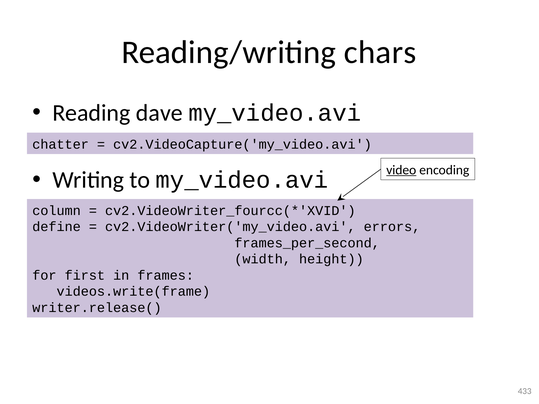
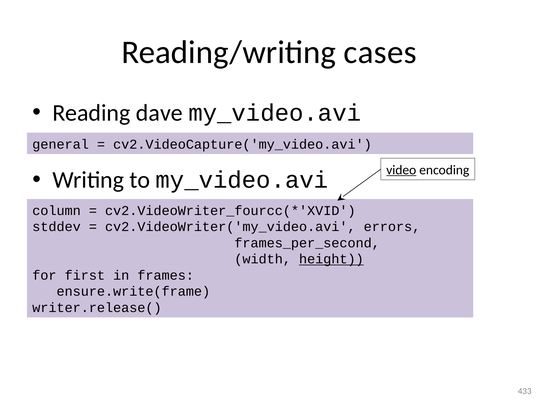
chars: chars -> cases (380, 52)
chatter: chatter -> general (61, 144)
define: define -> stddev (57, 227)
height underline: none -> present (331, 259)
videos.write(frame: videos.write(frame -> ensure.write(frame (133, 292)
